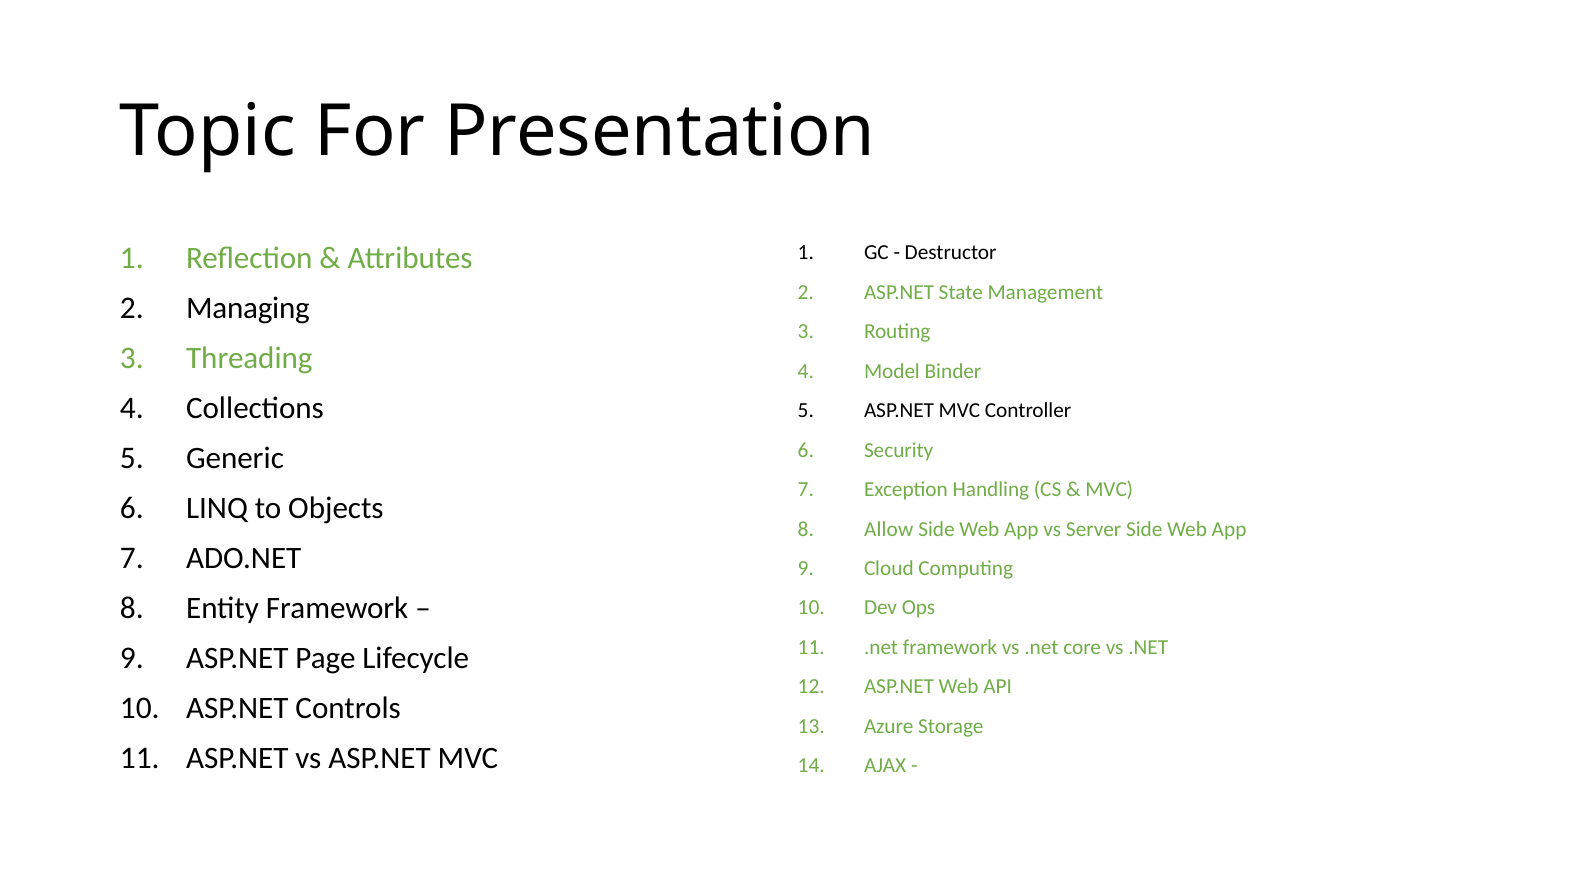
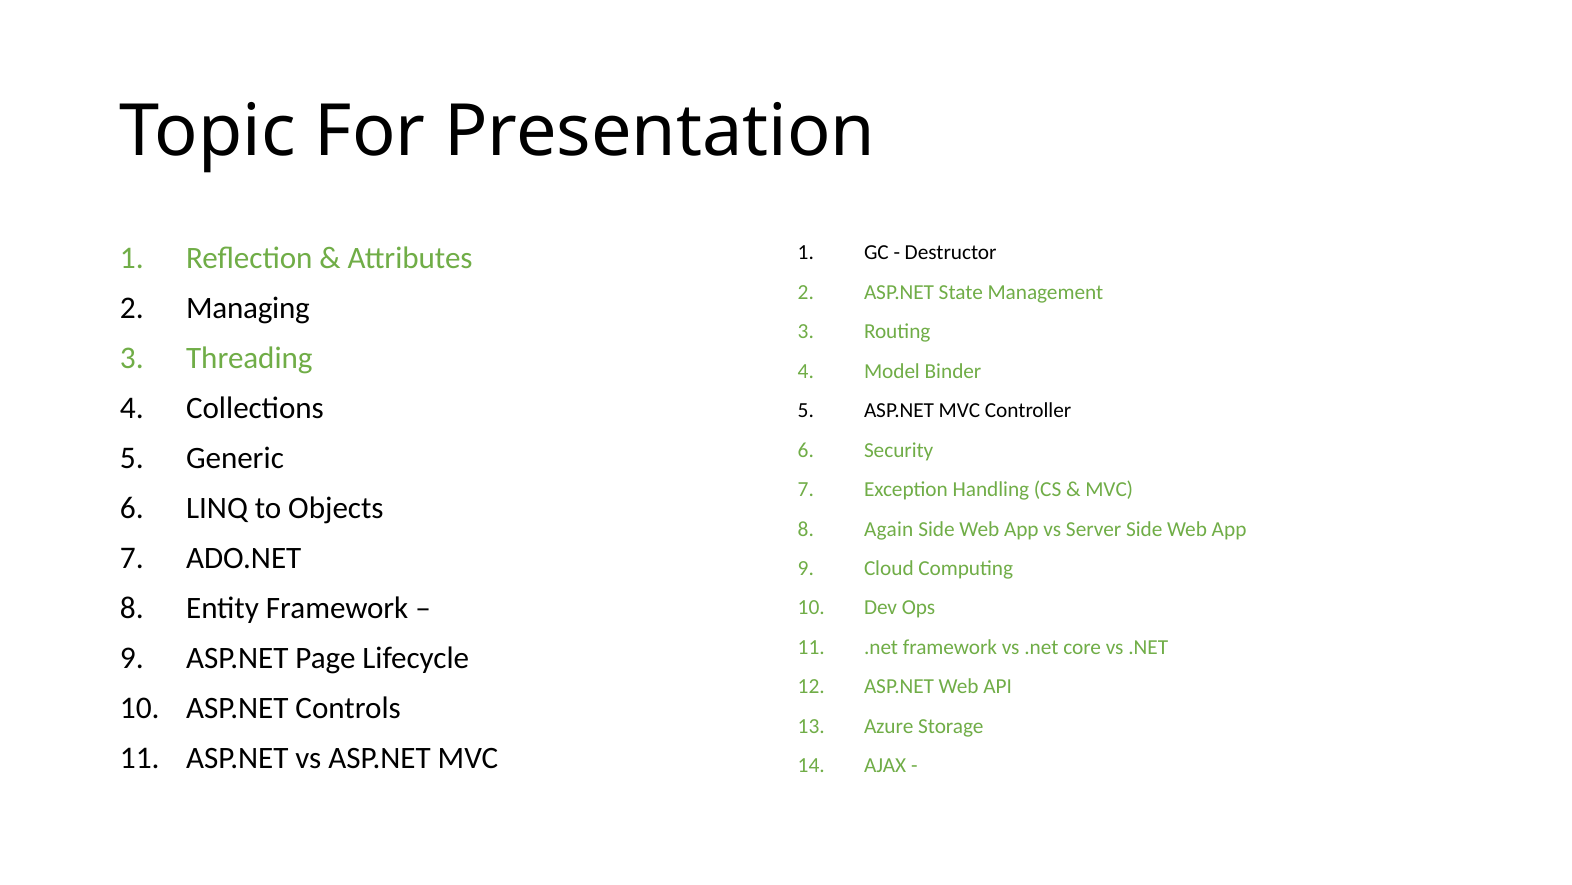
Allow: Allow -> Again (889, 529)
